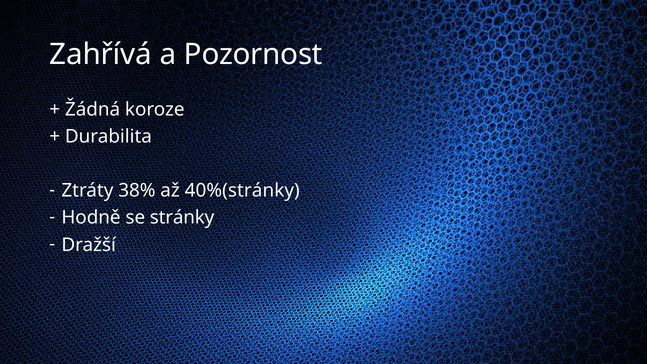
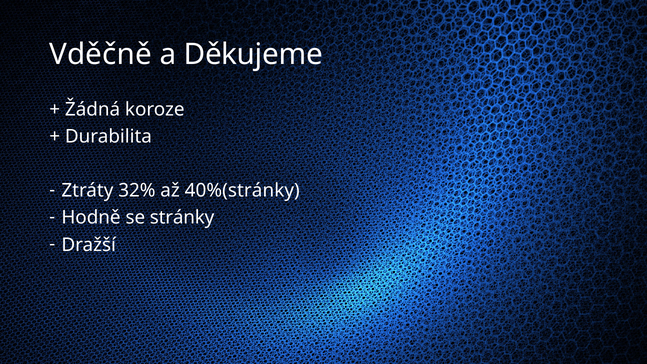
Zahřívá: Zahřívá -> Vděčně (101, 54)
Pozornost: Pozornost -> Děkujeme (253, 54)
38%: 38% -> 32% (137, 191)
